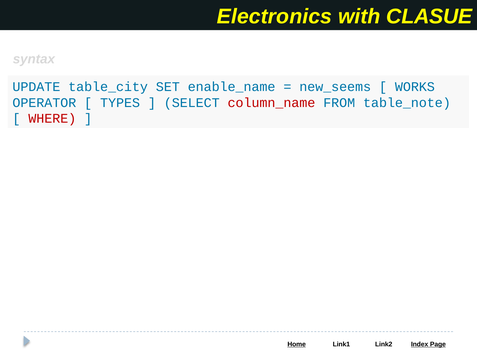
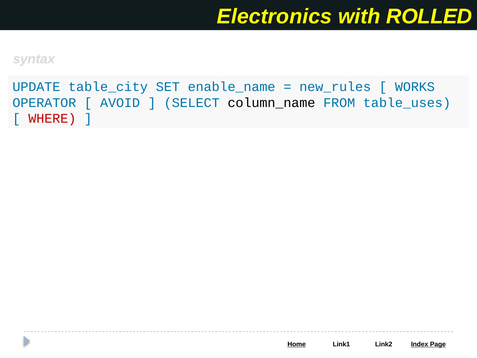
CLASUE: CLASUE -> ROLLED (429, 17)
new_seems: new_seems -> new_rules (335, 87)
TYPES: TYPES -> AVOID (120, 103)
column_name colour: red -> black (271, 103)
table_note: table_note -> table_uses (407, 103)
